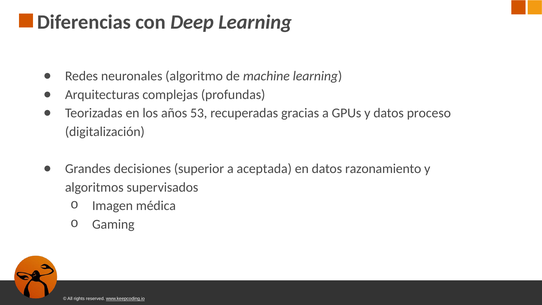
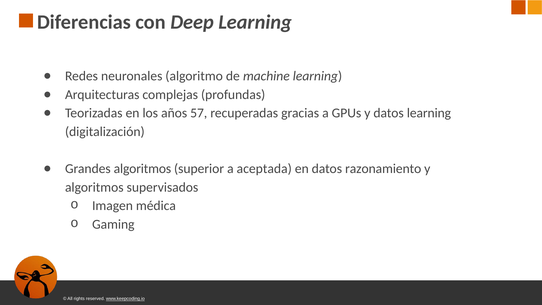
53: 53 -> 57 (199, 113)
datos proceso: proceso -> learning (429, 113)
Grandes decisiones: decisiones -> algoritmos (142, 169)
